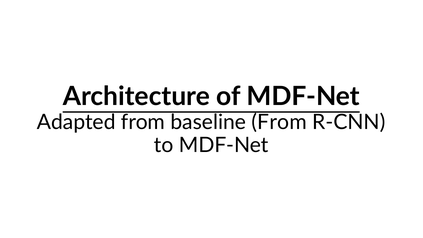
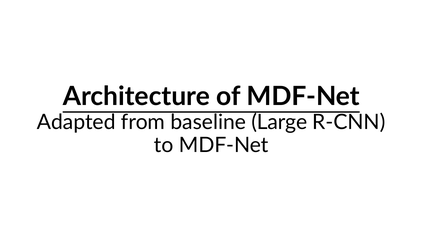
baseline From: From -> Large (279, 122)
